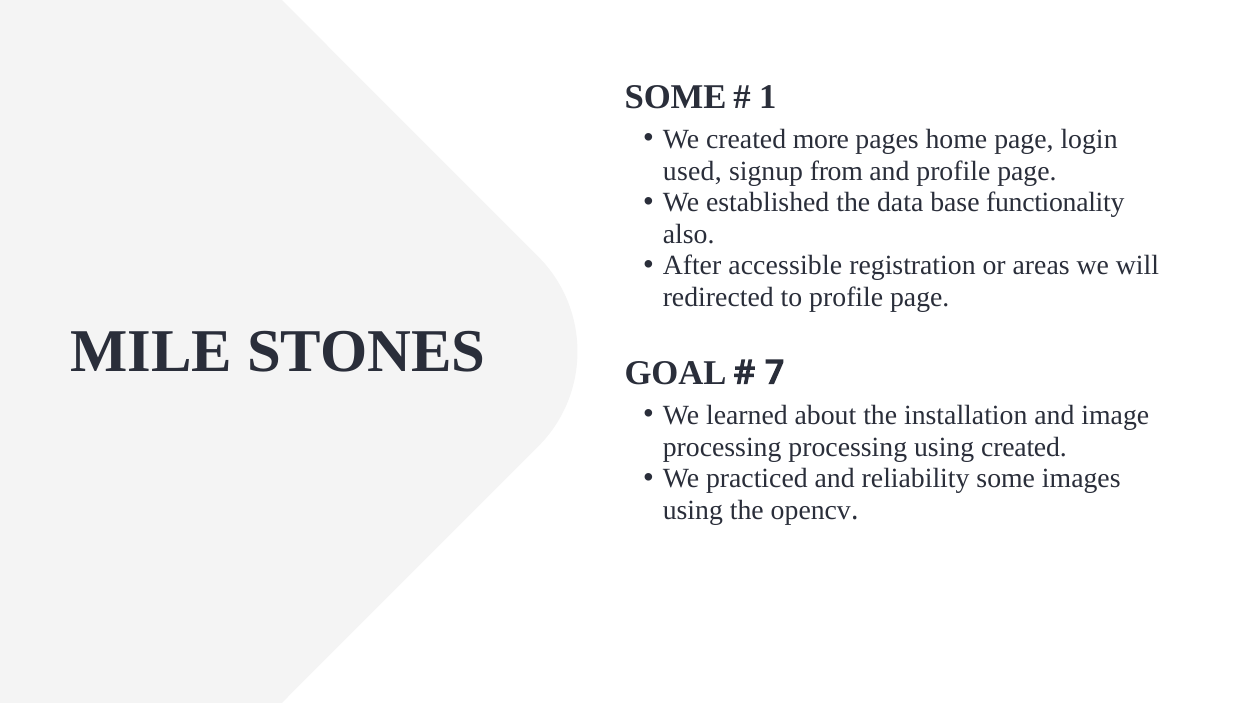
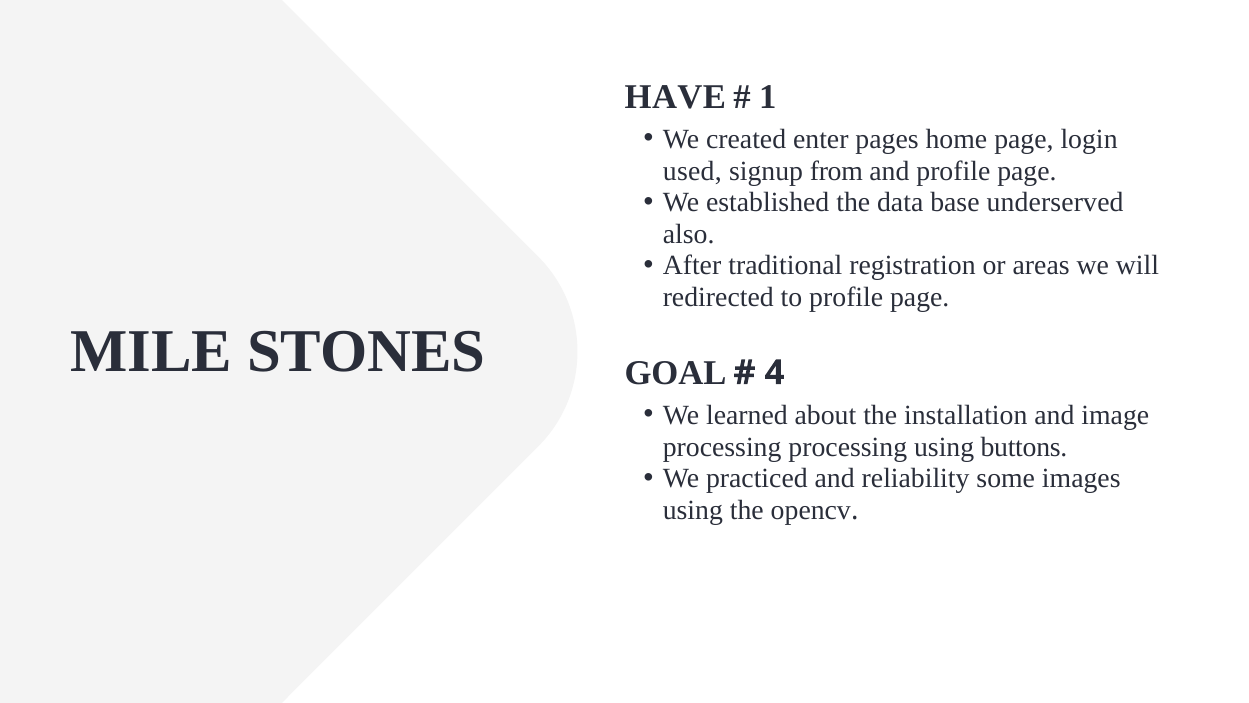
SOME: SOME -> HAVE (675, 97)
more: more -> enter (821, 139)
functionality: functionality -> underserved (1055, 202)
accessible: accessible -> traditional (785, 265)
7: 7 -> 4 (775, 372)
using created: created -> buttons (1024, 447)
